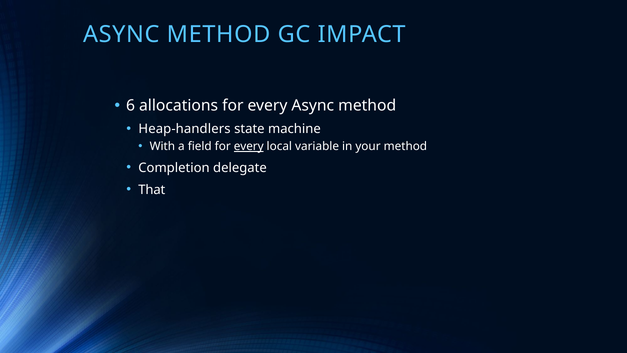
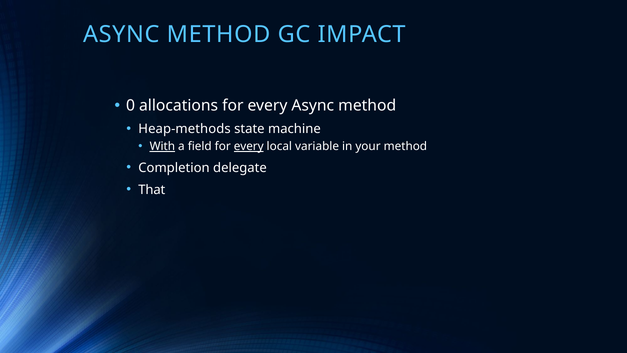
6: 6 -> 0 (131, 106)
Heap-handlers: Heap-handlers -> Heap-methods (185, 129)
With underline: none -> present (162, 146)
